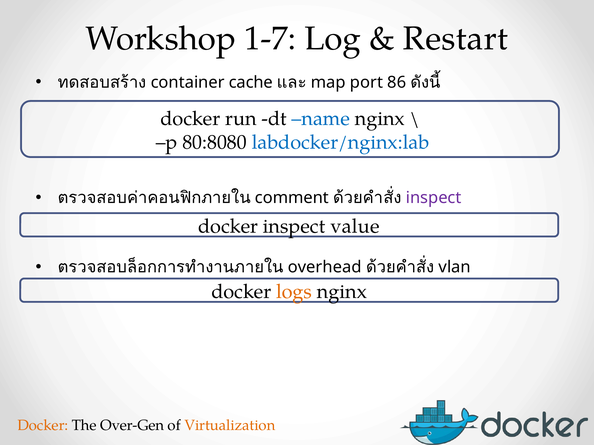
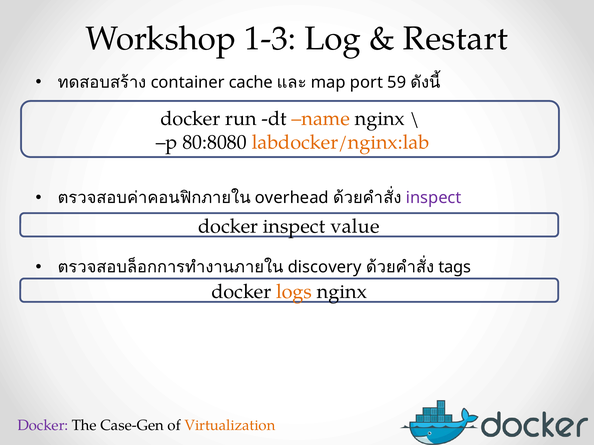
1-7: 1-7 -> 1-3 (270, 39)
86: 86 -> 59 (397, 82)
name colour: blue -> orange (321, 119)
labdocker/nginx:lab colour: blue -> orange (341, 142)
comment: comment -> overhead (292, 198)
overhead: overhead -> discovery (325, 267)
vlan: vlan -> tags (455, 267)
Docker colour: orange -> purple (43, 426)
Over-Gen: Over-Gen -> Case-Gen (132, 426)
